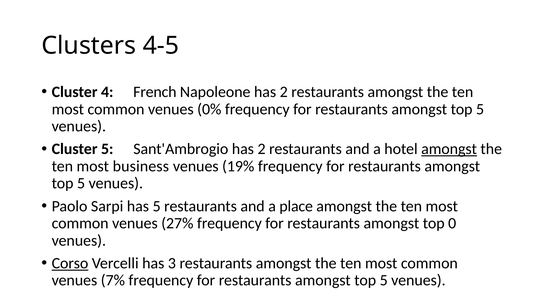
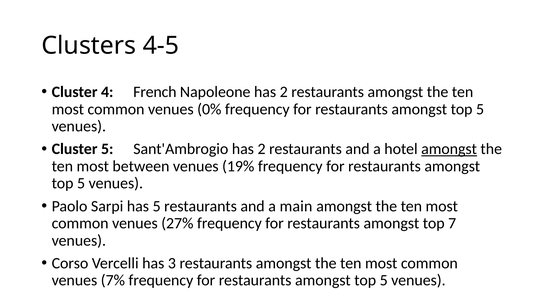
business: business -> between (141, 166)
place: place -> main (296, 206)
0: 0 -> 7 (452, 223)
Corso underline: present -> none (70, 263)
